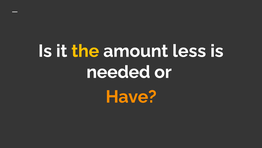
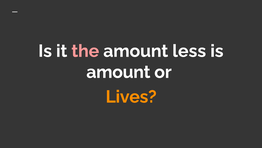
the colour: yellow -> pink (85, 51)
needed: needed -> amount (118, 72)
Have: Have -> Lives (131, 96)
